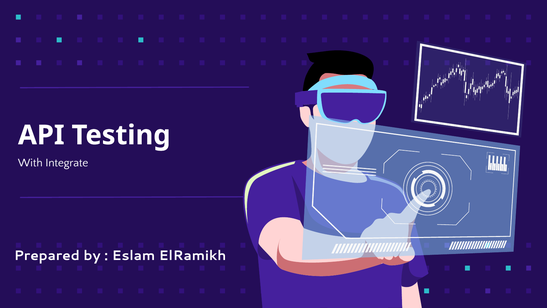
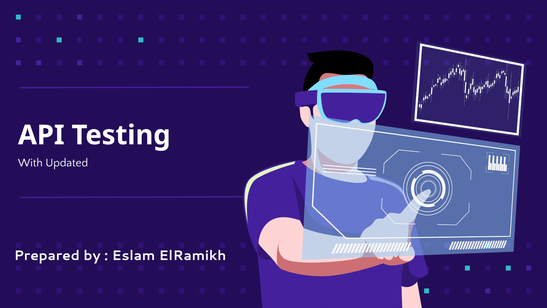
Integrate: Integrate -> Updated (67, 163)
